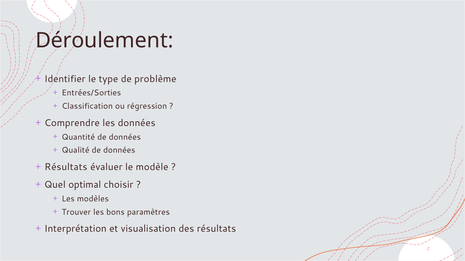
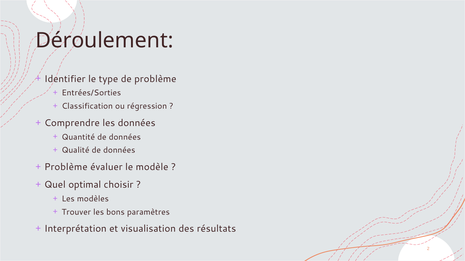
Résultats: Résultats -> Problème (66, 167)
